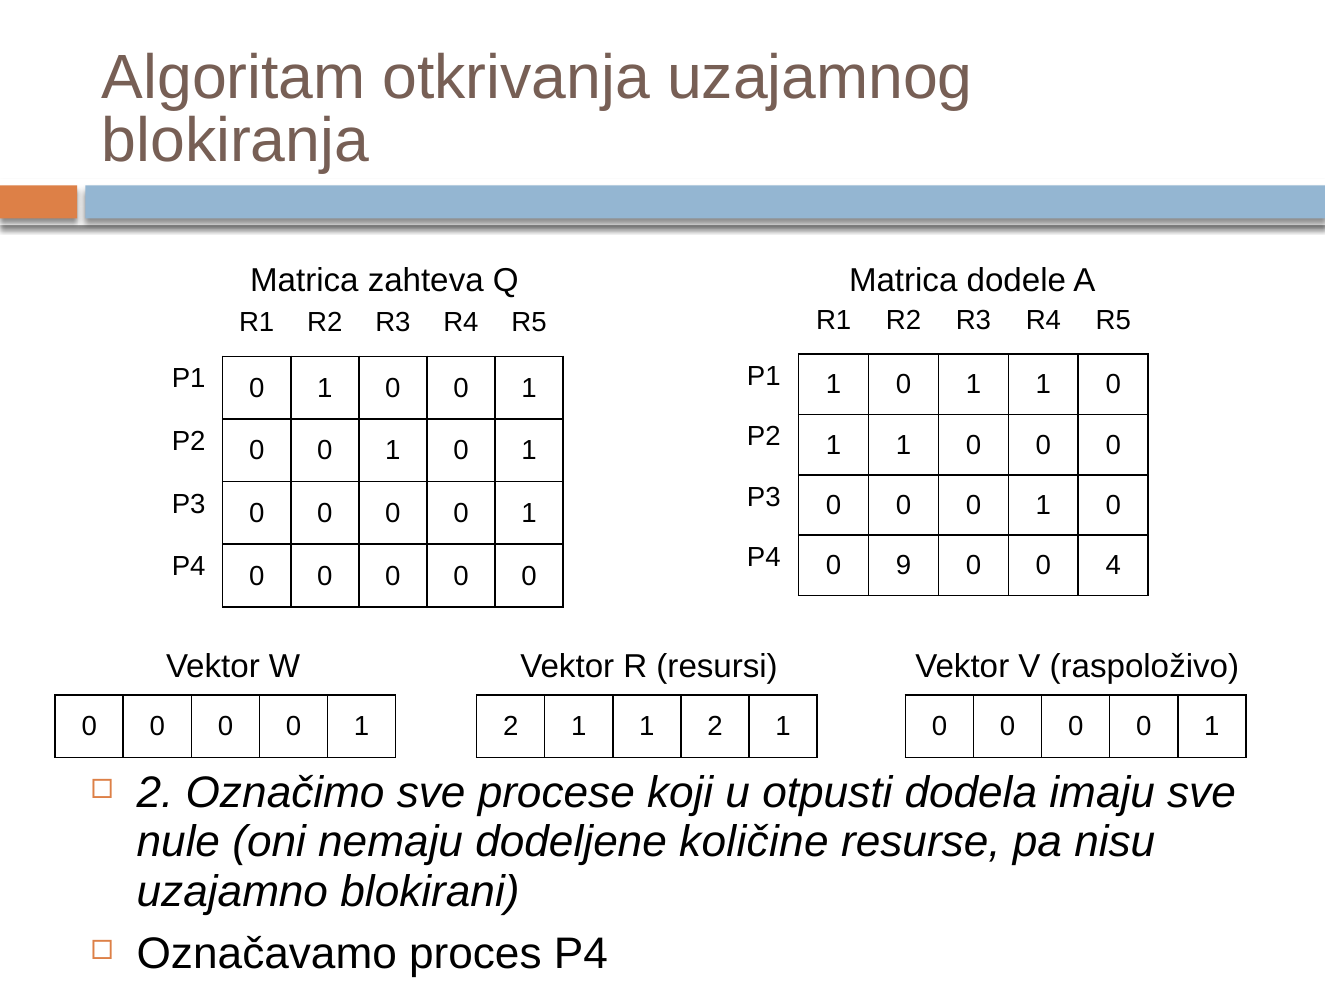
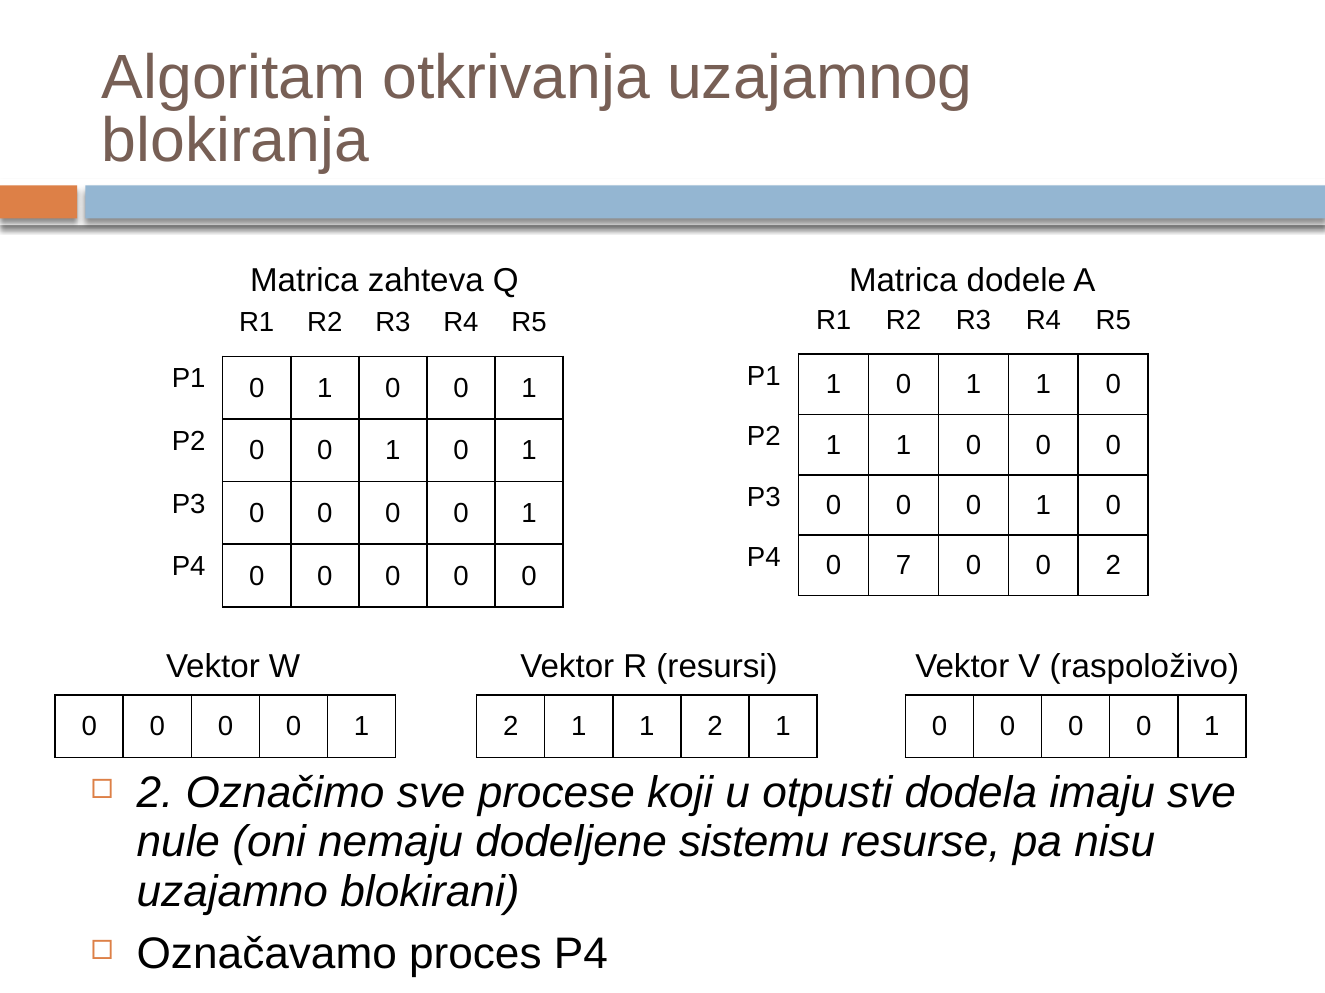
9: 9 -> 7 (904, 566)
0 4: 4 -> 2 (1113, 566)
količine: količine -> sistemu (754, 843)
